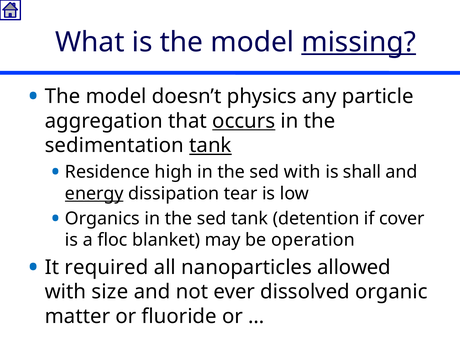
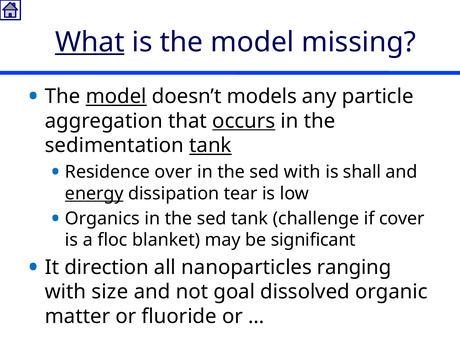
What underline: none -> present (90, 42)
missing underline: present -> none (359, 42)
model underline: none -> present (116, 96)
physics: physics -> models (262, 96)
high: high -> over (174, 172)
detention: detention -> challenge (316, 219)
operation: operation -> significant (313, 240)
required: required -> direction (107, 267)
allowed: allowed -> ranging (354, 267)
ever: ever -> goal (234, 292)
